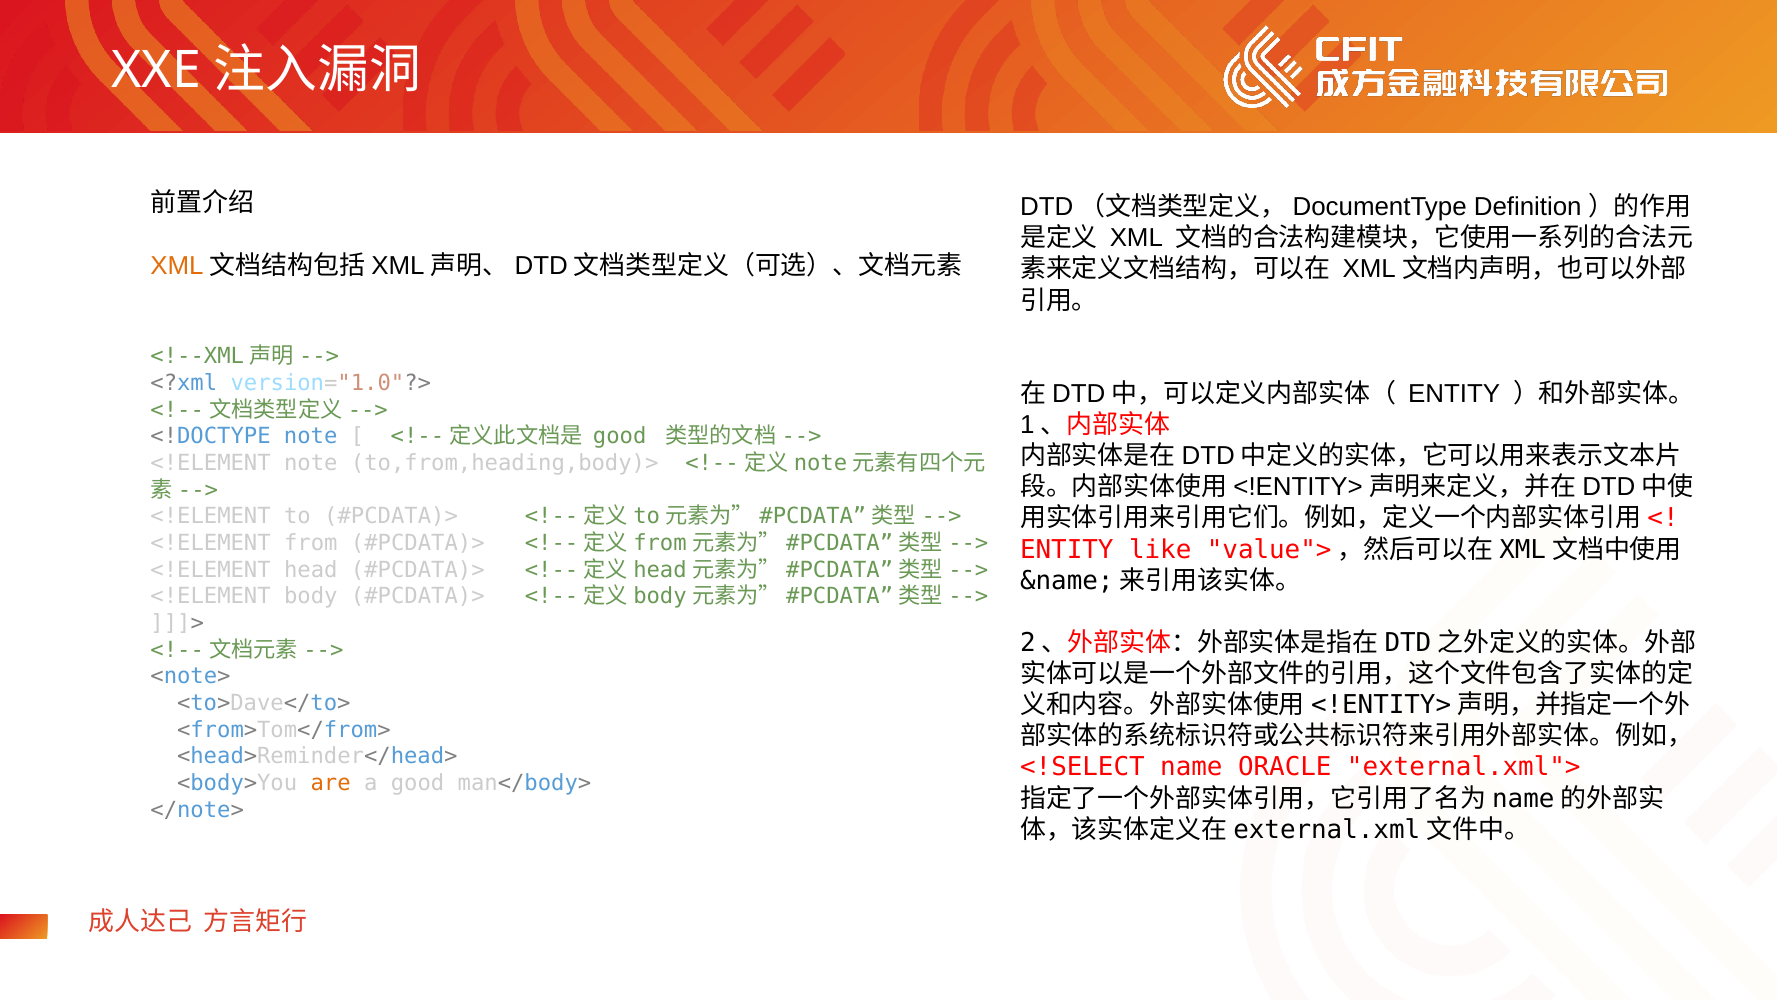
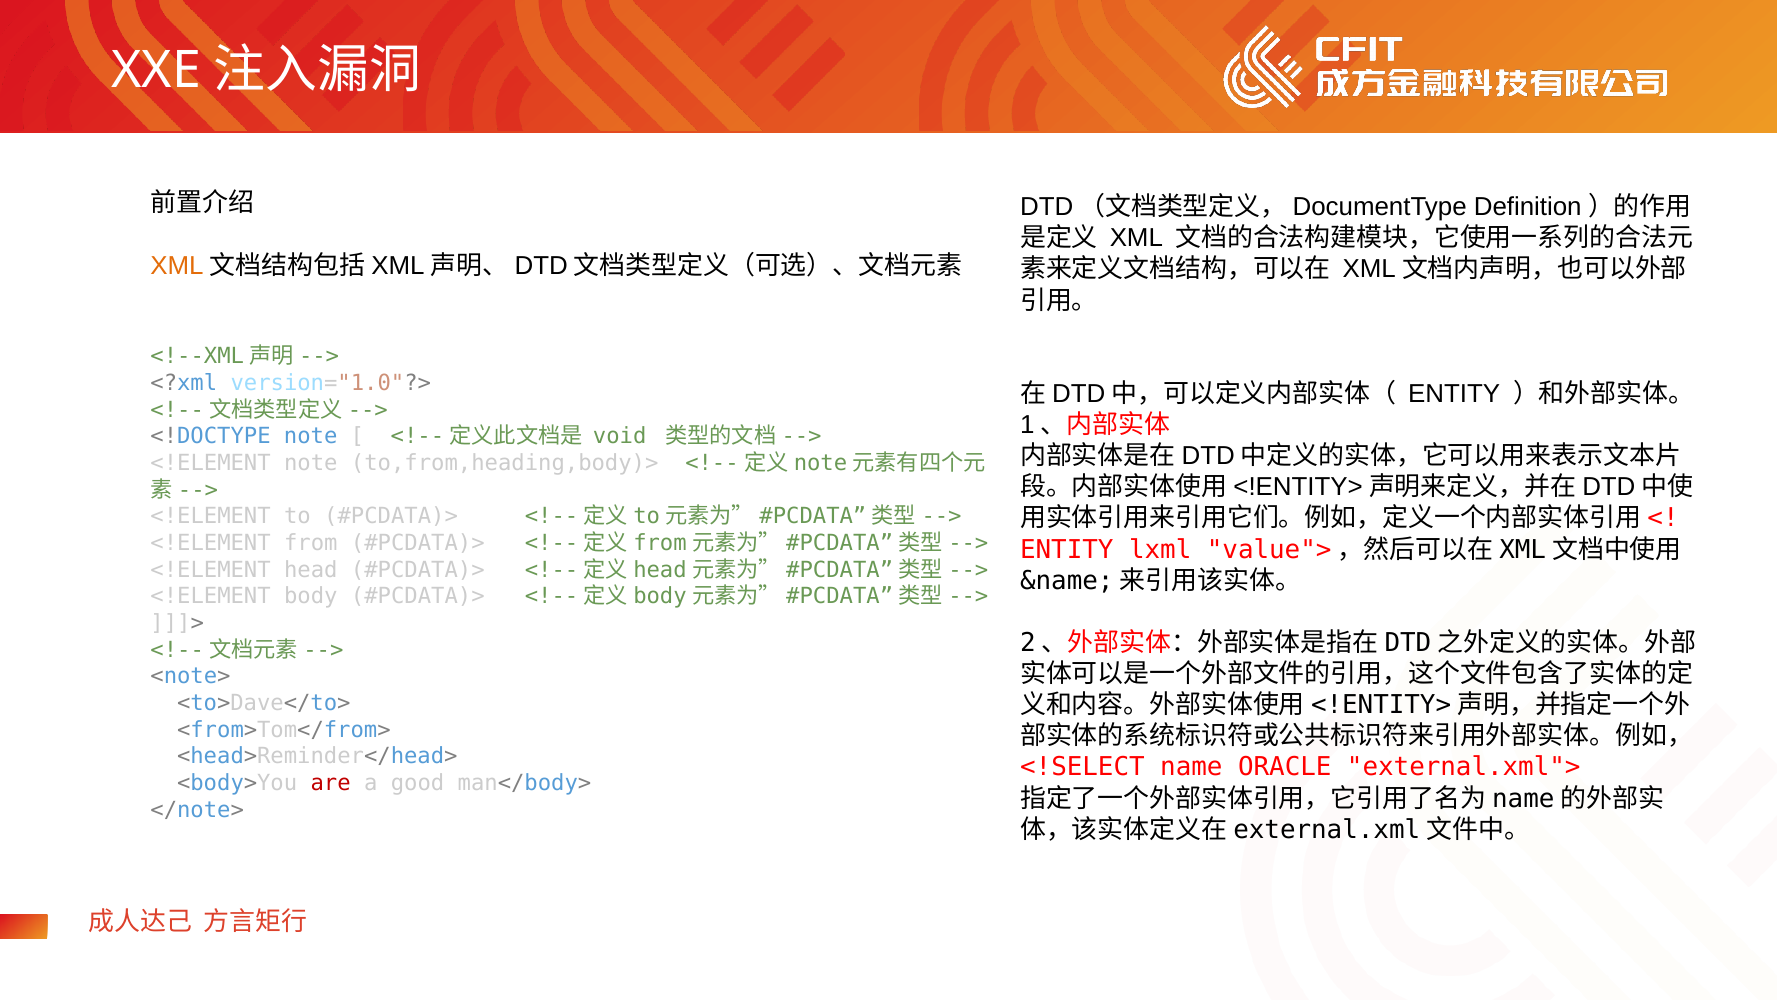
good: good -> void (620, 436)
like: like -> lxml (1160, 549)
are colour: orange -> red (331, 783)
